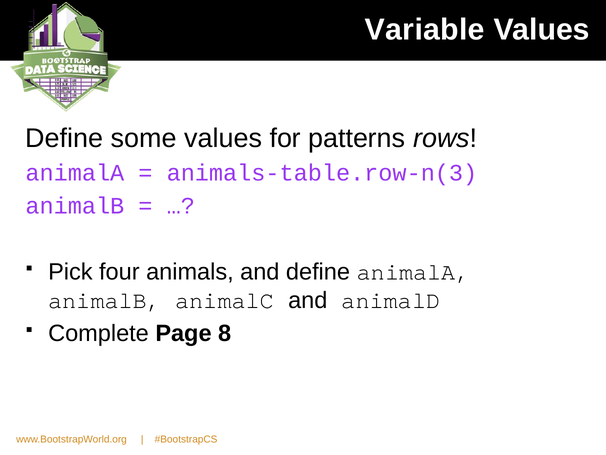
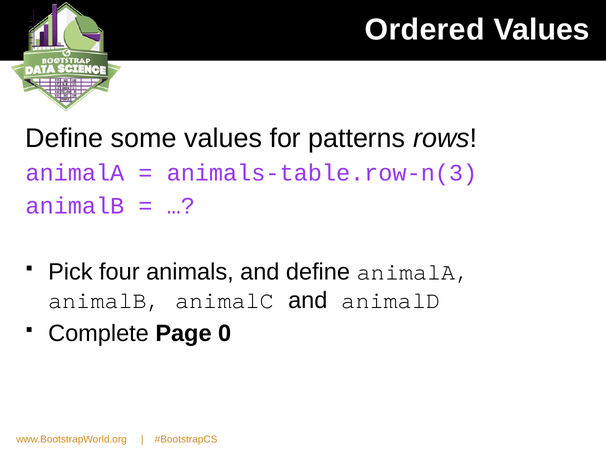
Variable: Variable -> Ordered (425, 30)
8: 8 -> 0 (225, 333)
